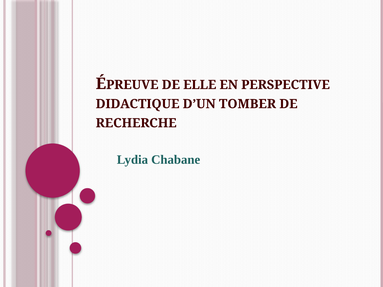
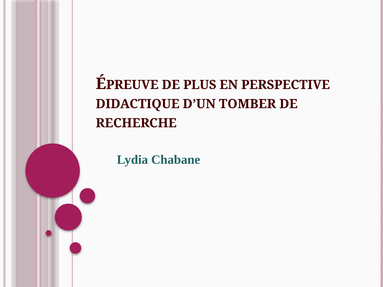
ELLE: ELLE -> PLUS (200, 85)
